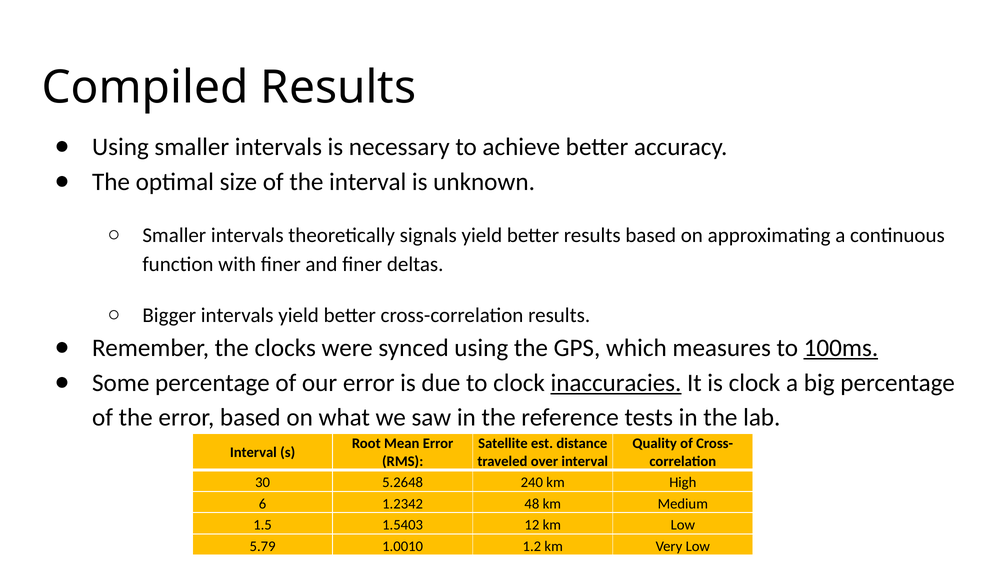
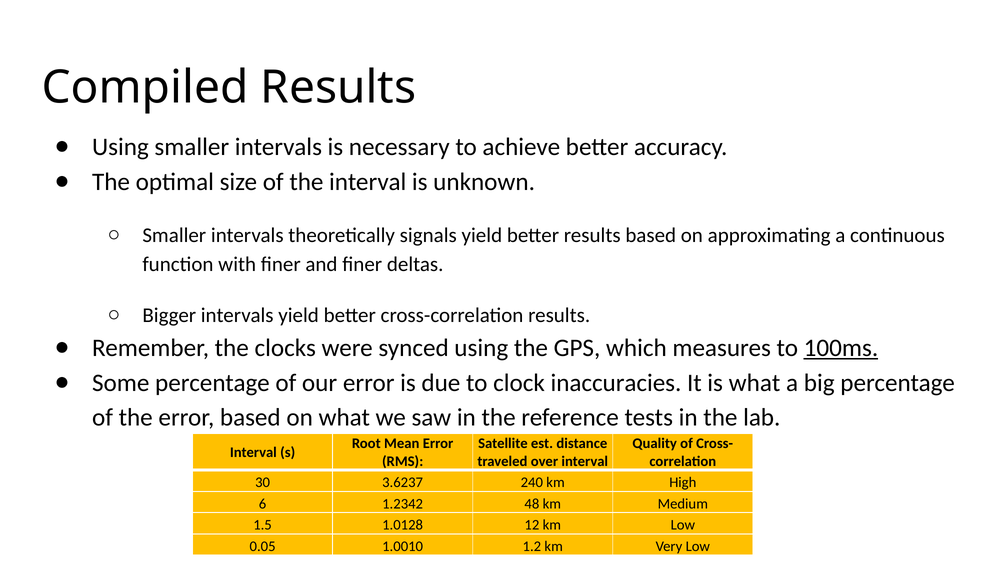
inaccuracies underline: present -> none (616, 383)
is clock: clock -> what (755, 383)
5.2648: 5.2648 -> 3.6237 (403, 482)
1.5403: 1.5403 -> 1.0128 (403, 525)
5.79: 5.79 -> 0.05 (263, 546)
